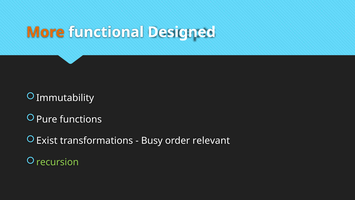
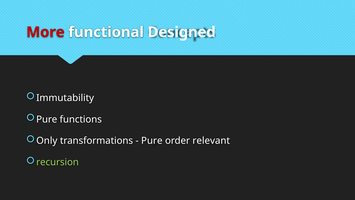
More colour: orange -> red (45, 32)
Exist: Exist -> Only (47, 141)
Busy: Busy -> Pure (152, 141)
